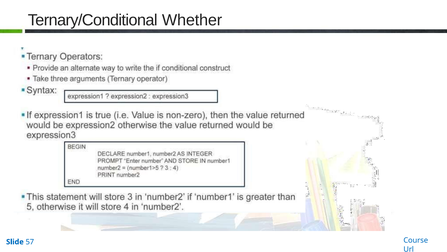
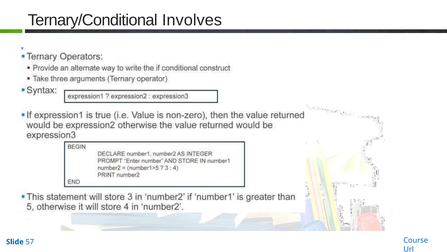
Whether: Whether -> Involves (192, 20)
